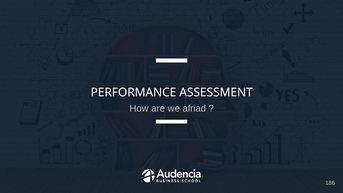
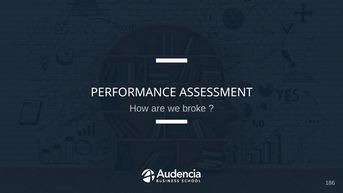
afriad: afriad -> broke (194, 108)
